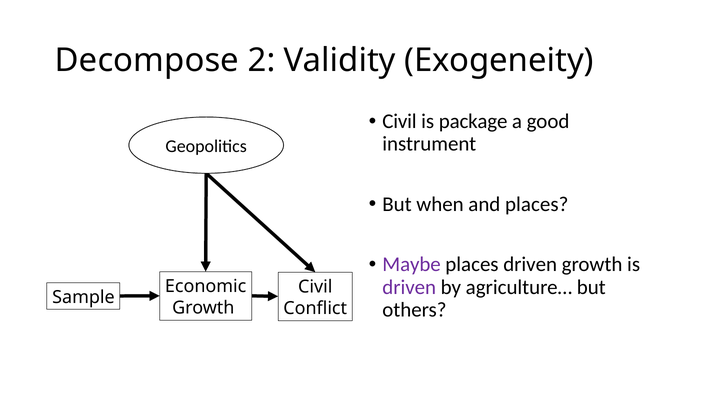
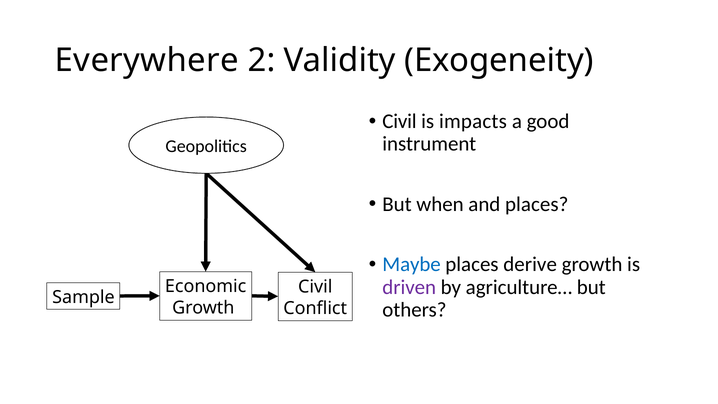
Decompose: Decompose -> Everywhere (147, 60)
package: package -> impacts (473, 121)
Maybe colour: purple -> blue (412, 264)
places driven: driven -> derive (530, 264)
